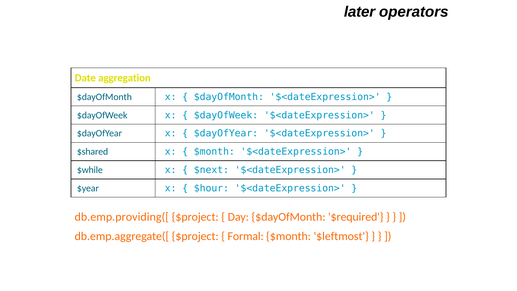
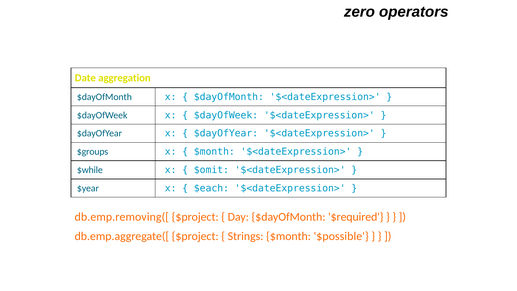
later: later -> zero (359, 12)
$shared: $shared -> $groups (93, 152)
$next: $next -> $omit (211, 170)
$hour: $hour -> $each (211, 188)
db.emp.providing([: db.emp.providing([ -> db.emp.removing([ (122, 217)
Formal: Formal -> Strings (246, 236)
$leftmost: $leftmost -> $possible (341, 236)
